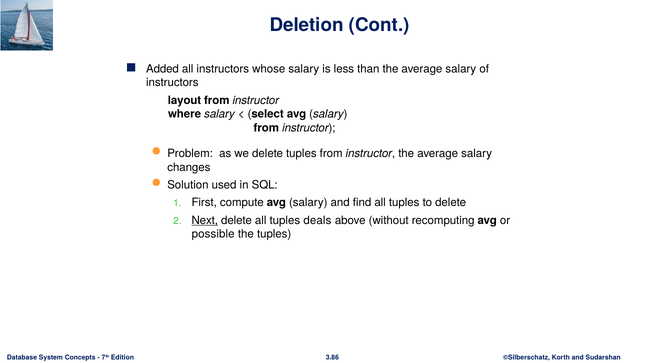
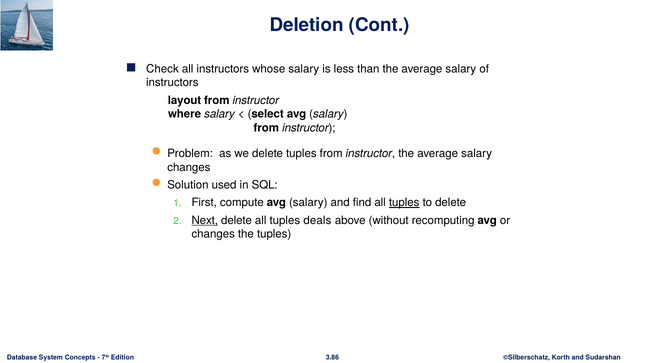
Added: Added -> Check (162, 69)
tuples underline: none -> present (404, 203)
possible: possible -> changes (213, 234)
